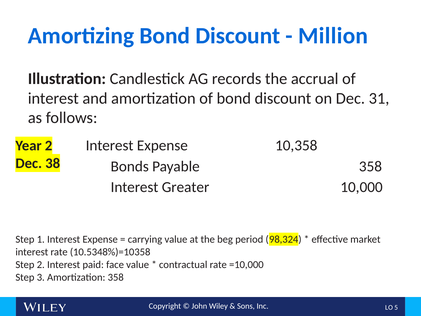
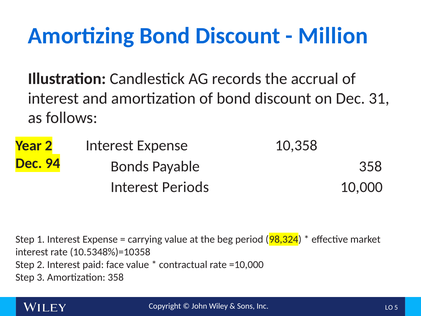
38: 38 -> 94 (53, 163)
Greater: Greater -> Periods (185, 187)
